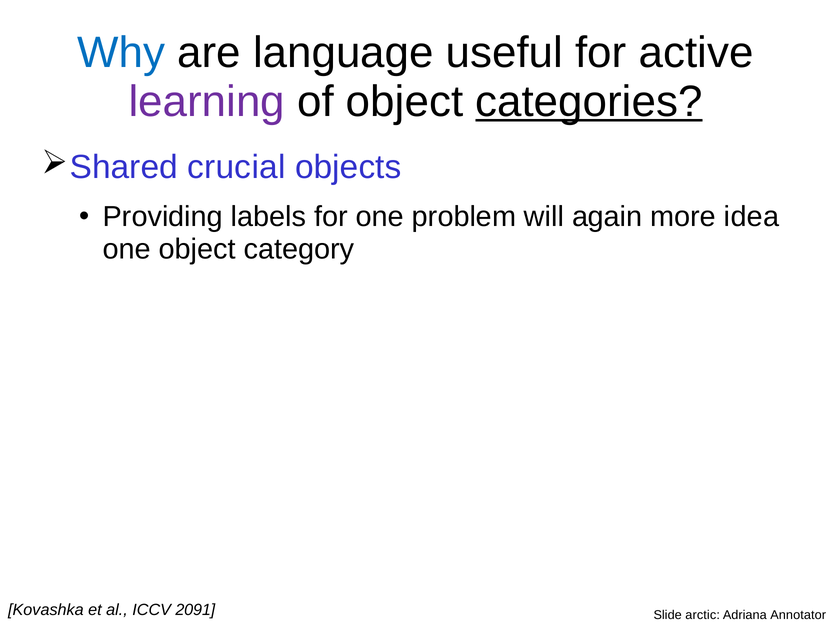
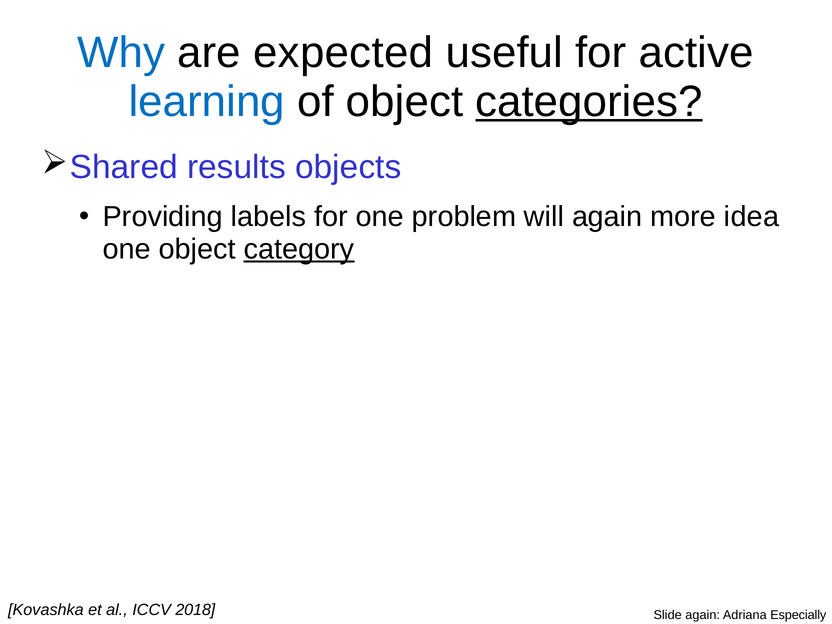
language: language -> expected (343, 53)
learning colour: purple -> blue (207, 102)
crucial: crucial -> results (236, 167)
category underline: none -> present (299, 249)
2091: 2091 -> 2018 (195, 610)
Slide arctic: arctic -> again (703, 615)
Annotator: Annotator -> Especially (798, 615)
